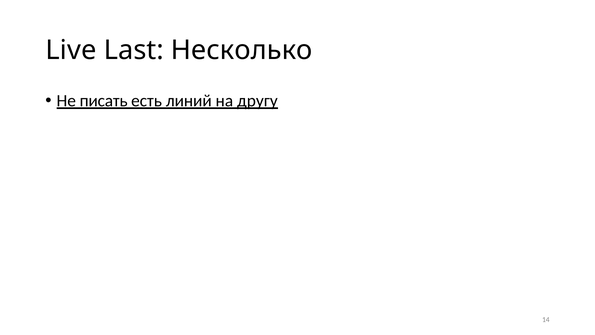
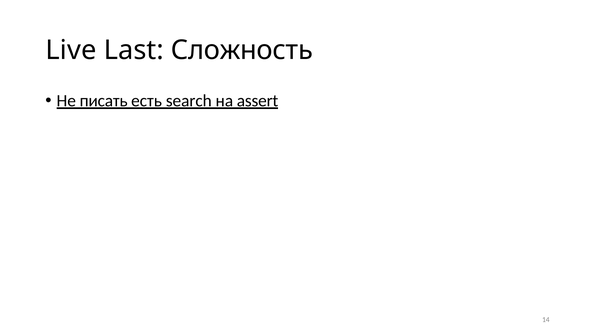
Несколько: Несколько -> Сложность (242, 50)
линий: линий -> search (189, 101)
другу: другу -> assert (258, 101)
